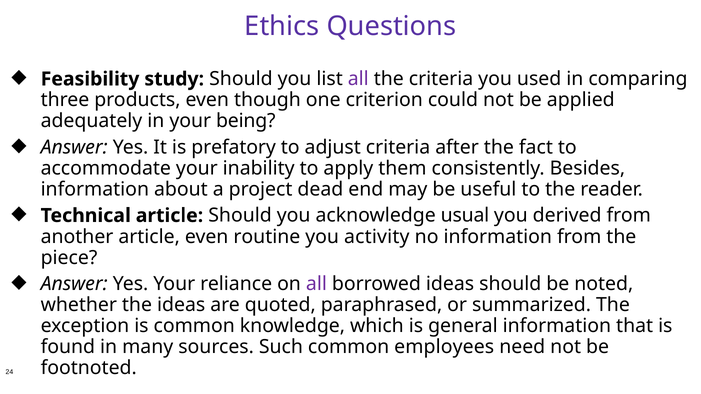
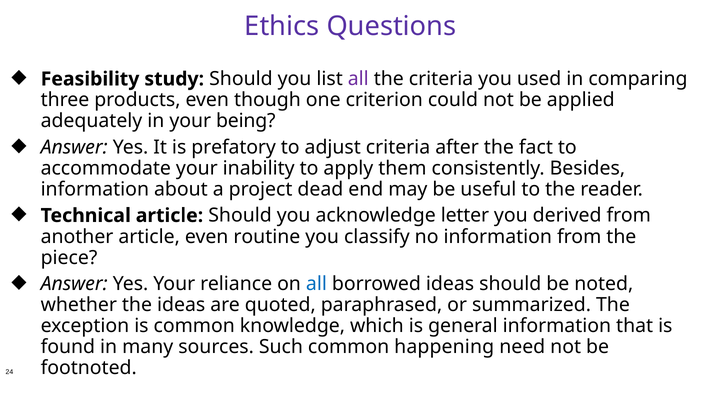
usual: usual -> letter (465, 216)
activity: activity -> classify (377, 237)
all colour: purple -> blue (316, 284)
employees: employees -> happening (444, 347)
